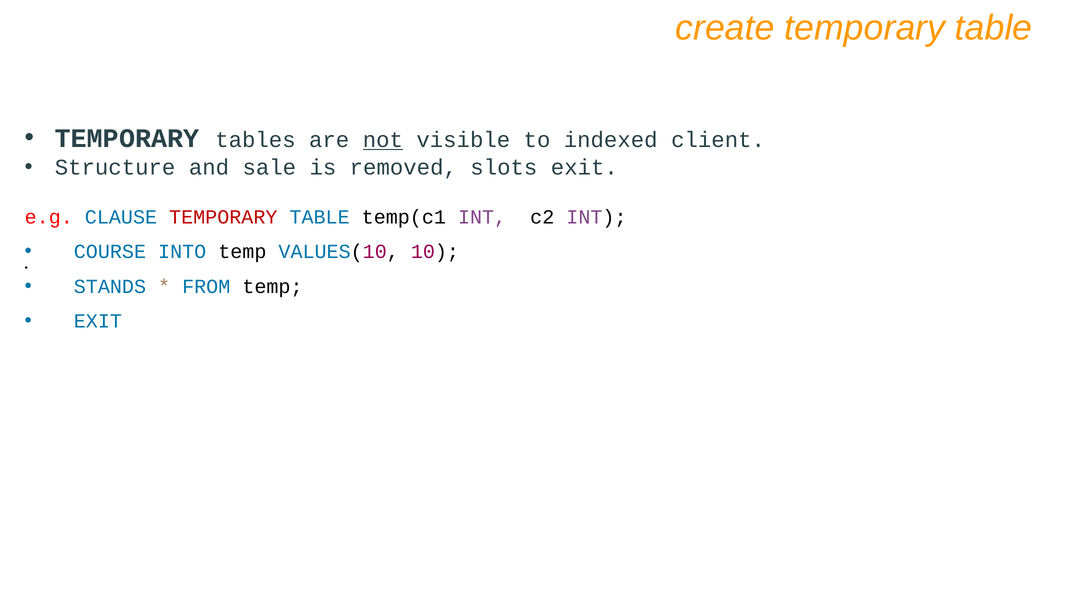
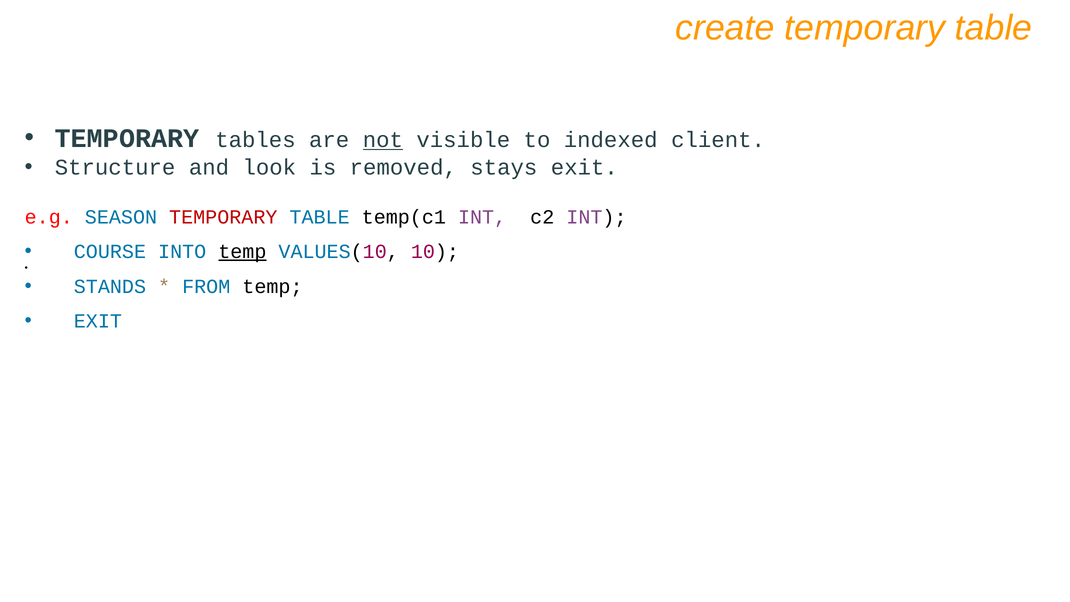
sale: sale -> look (269, 168)
slots: slots -> stays (504, 168)
CLAUSE: CLAUSE -> SEASON (121, 217)
temp underline: none -> present (242, 252)
